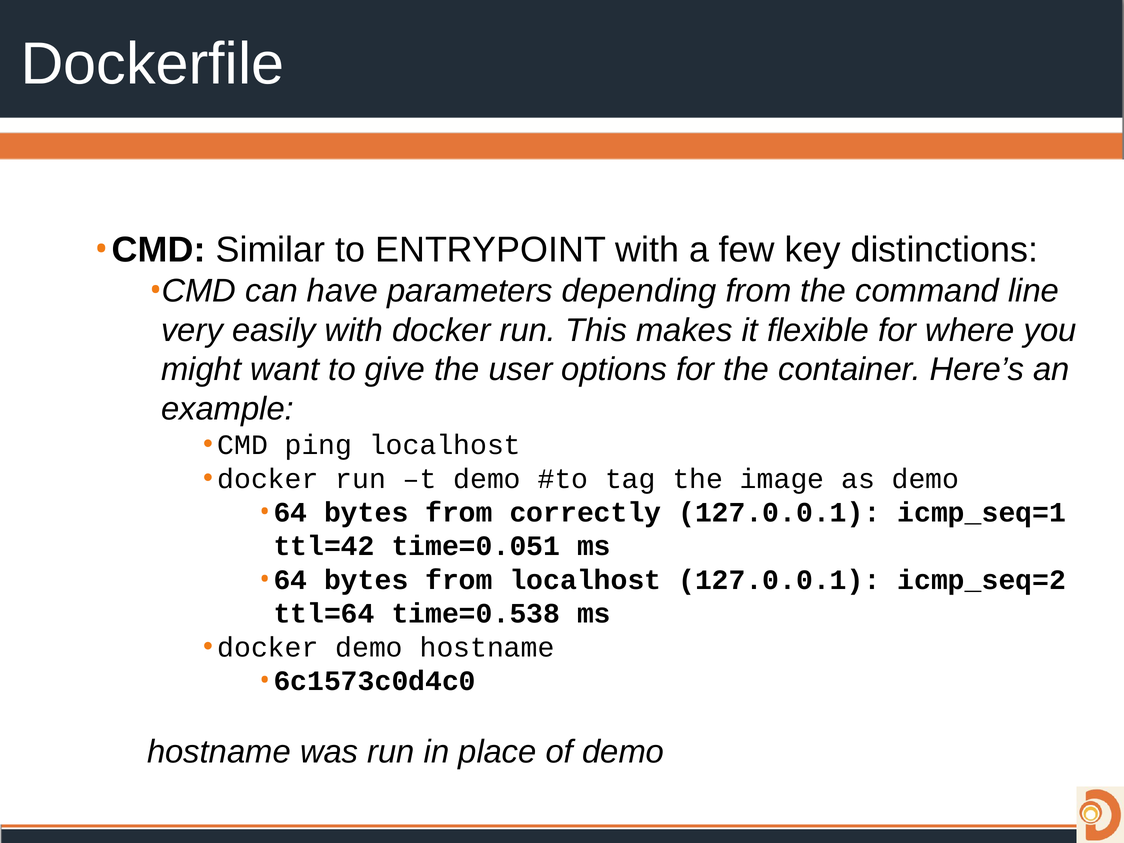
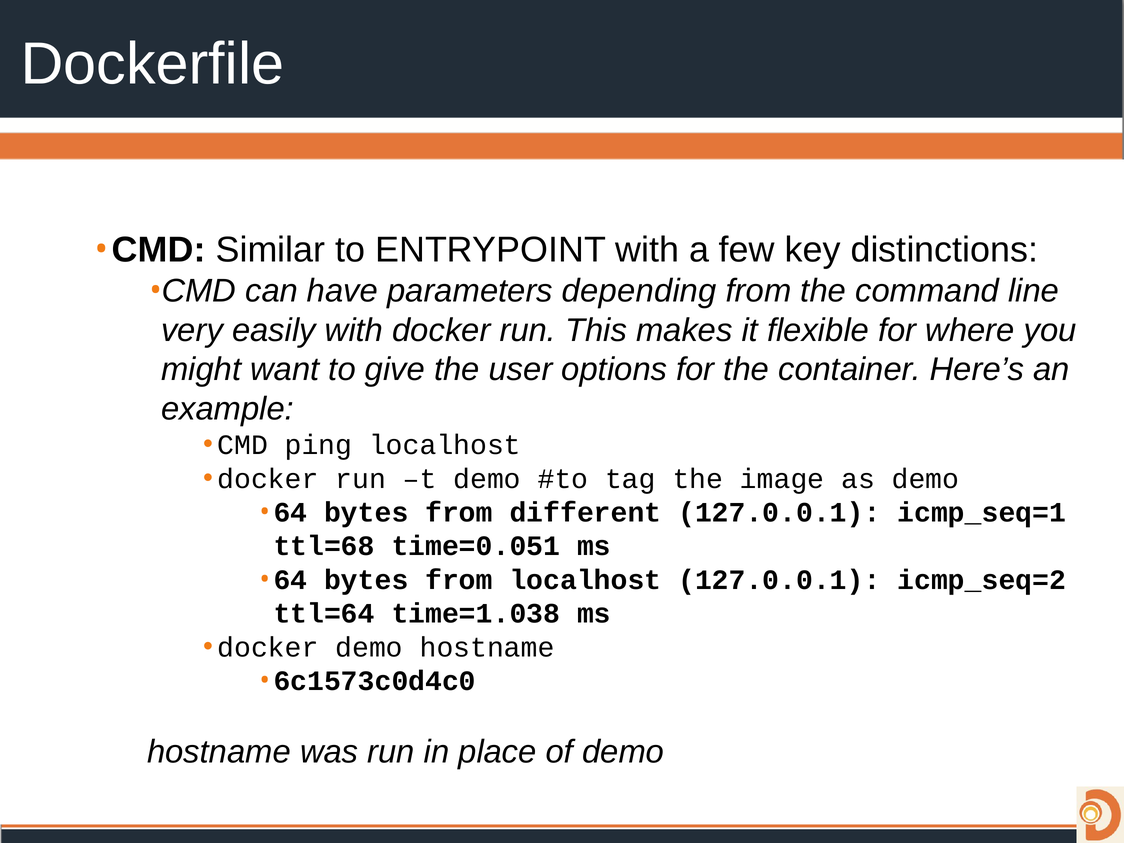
correctly: correctly -> different (585, 513)
ttl=42: ttl=42 -> ttl=68 (324, 546)
time=0.538: time=0.538 -> time=1.038 (476, 614)
